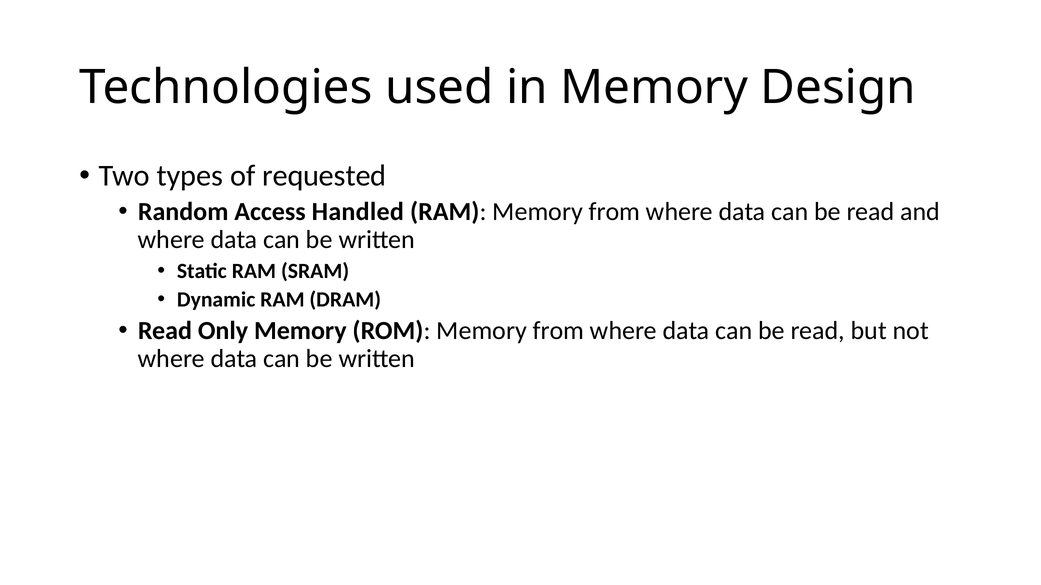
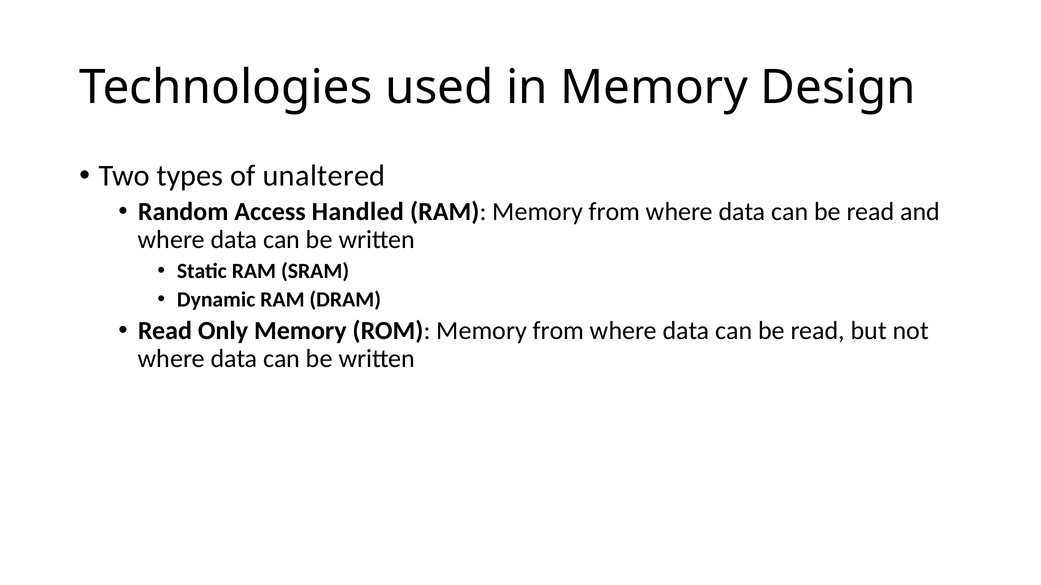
requested: requested -> unaltered (324, 176)
